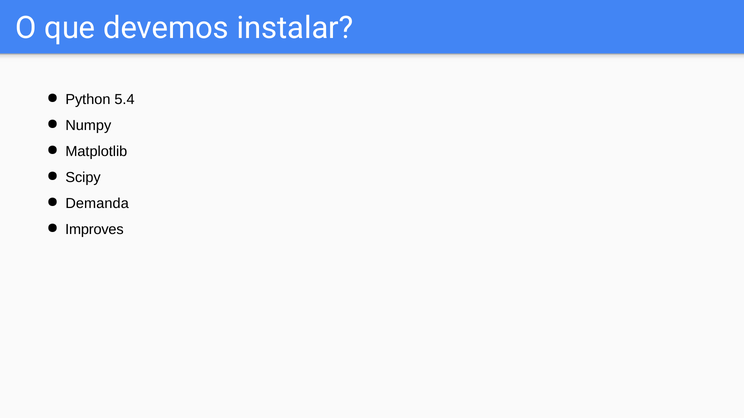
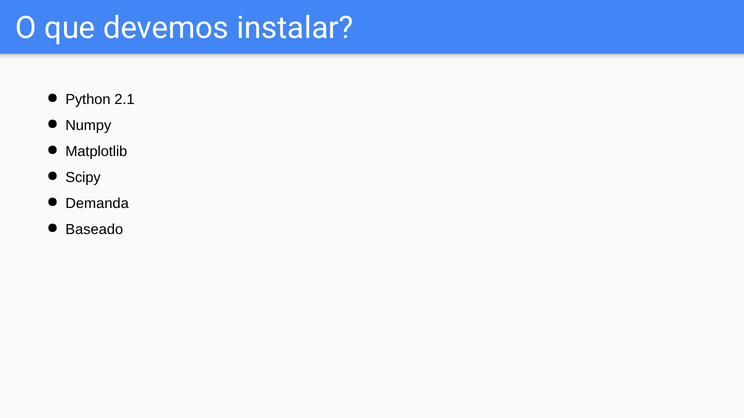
5.4: 5.4 -> 2.1 (124, 100)
Improves: Improves -> Baseado (94, 230)
